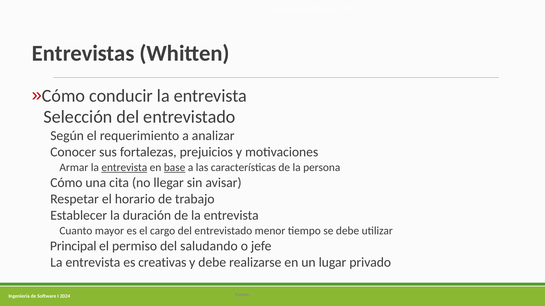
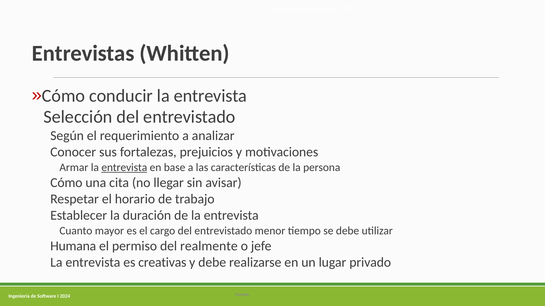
base underline: present -> none (175, 167)
Principal: Principal -> Humana (73, 246)
saludando: saludando -> realmente (209, 246)
